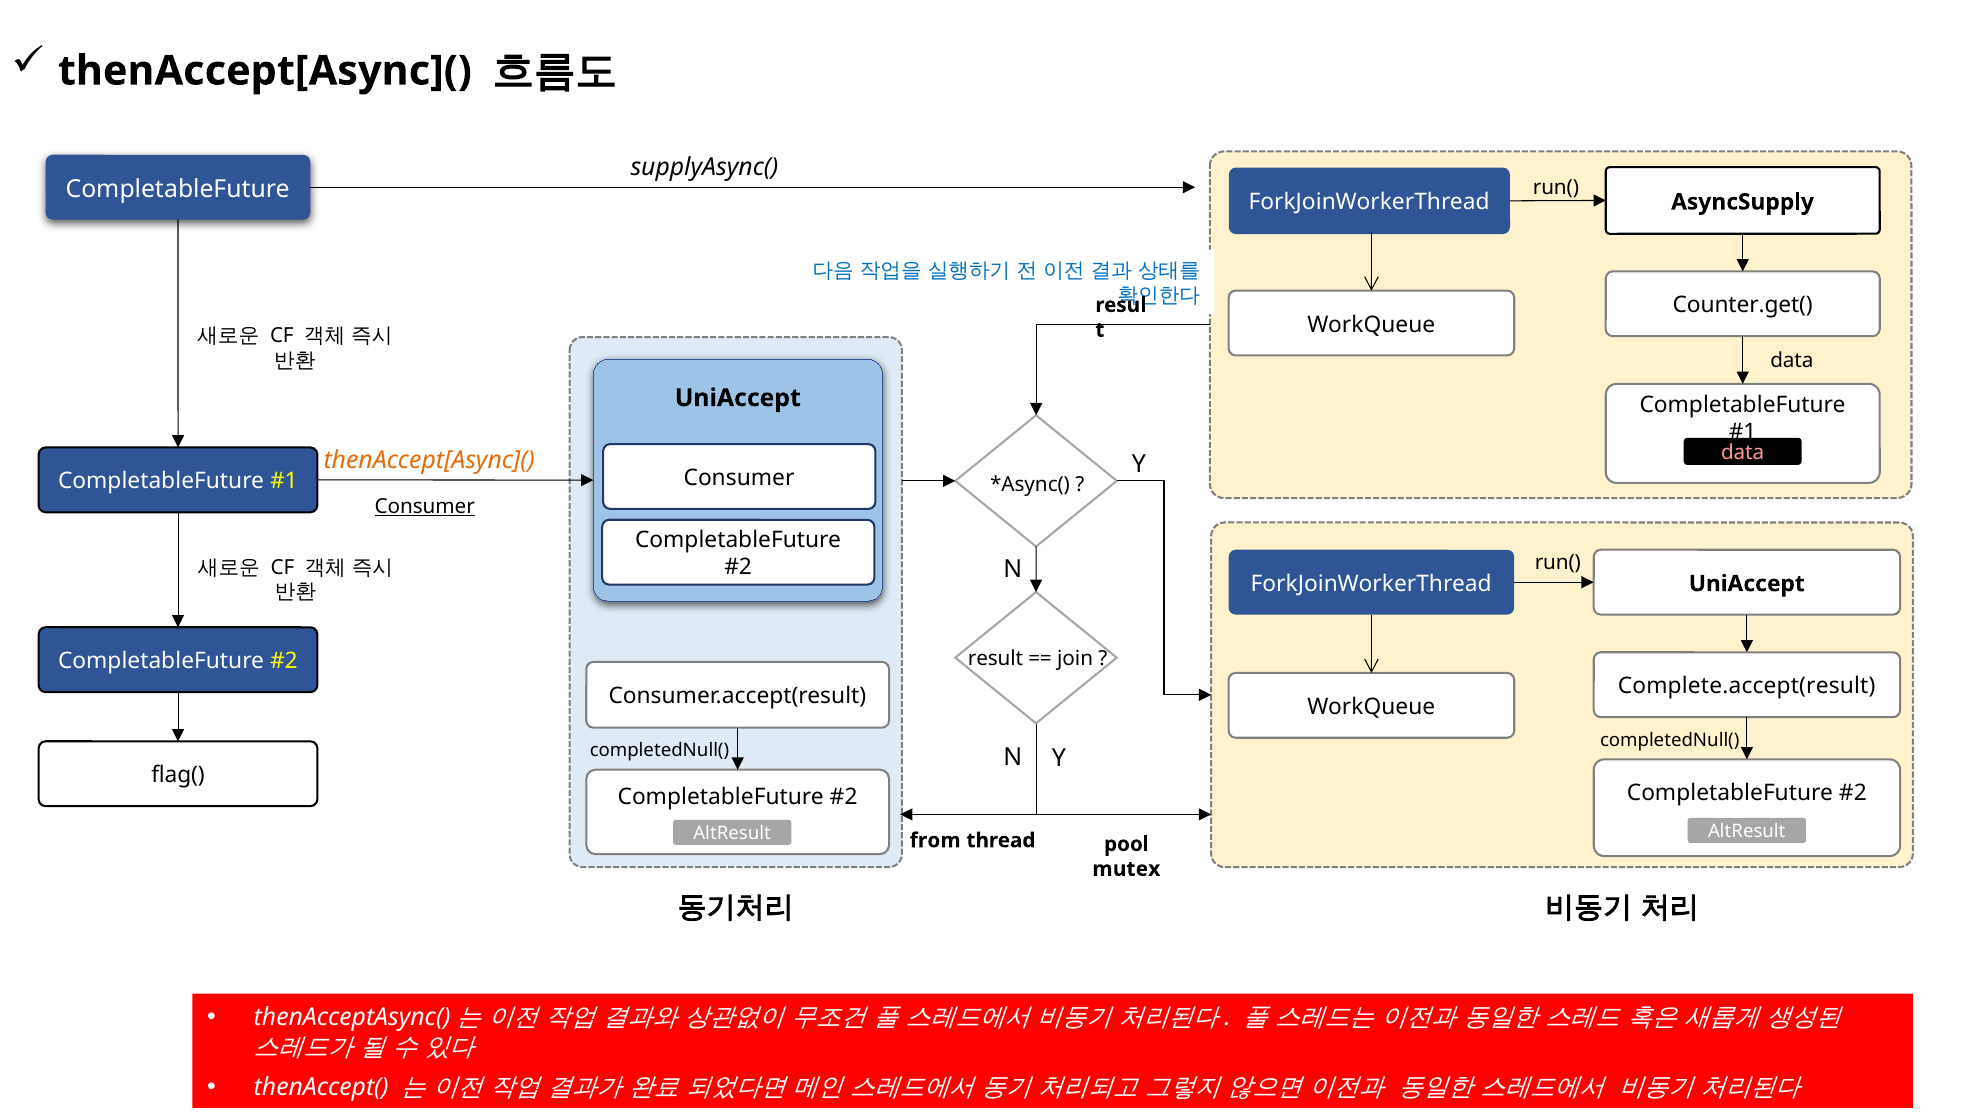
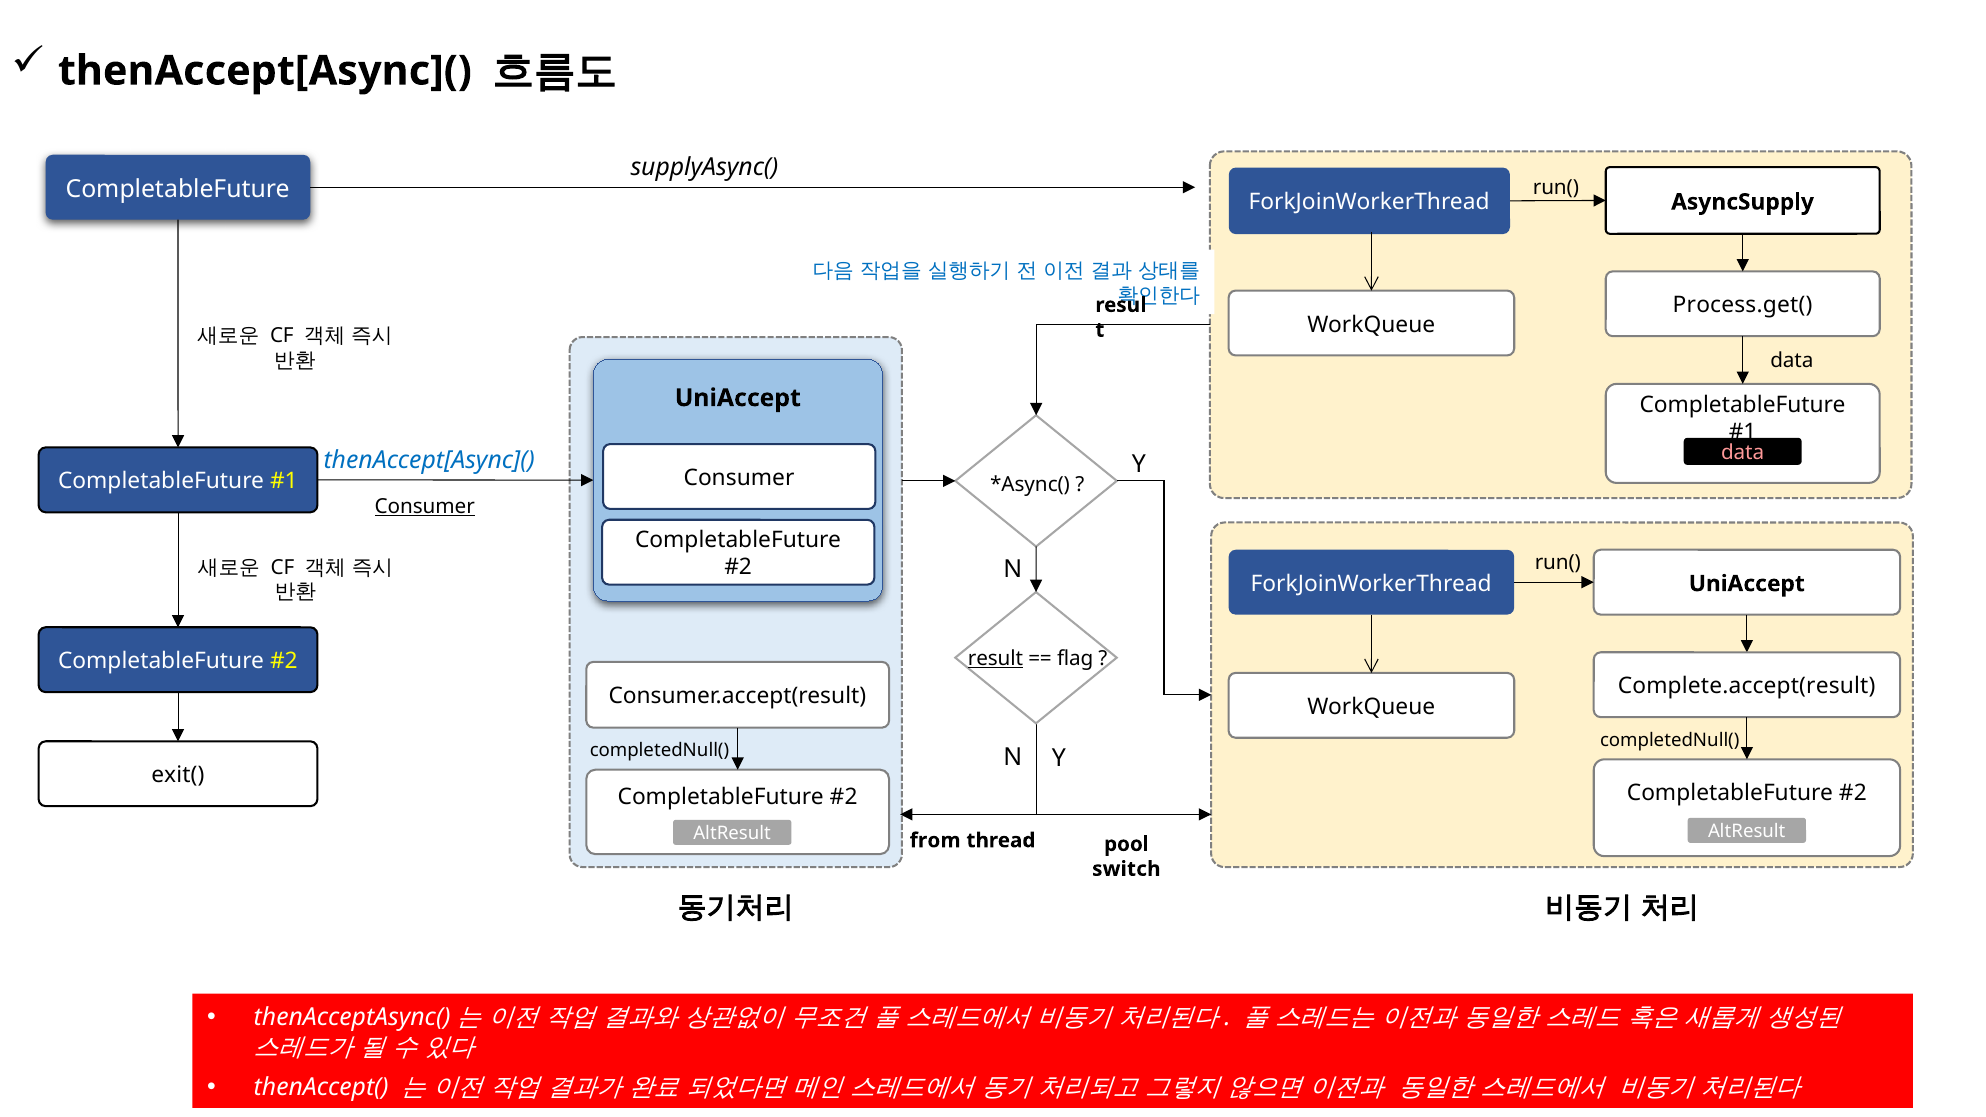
Counter.get(: Counter.get( -> Process.get( (1743, 305)
thenAccept[Async]( colour: orange -> blue (429, 460)
result underline: none -> present (995, 659)
join: join -> flag (1075, 659)
flag(: flag( -> exit( (178, 775)
mutex: mutex -> switch (1126, 869)
